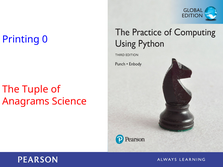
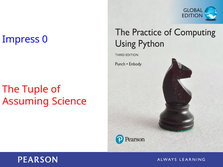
Printing: Printing -> Impress (21, 39)
Anagrams: Anagrams -> Assuming (26, 101)
